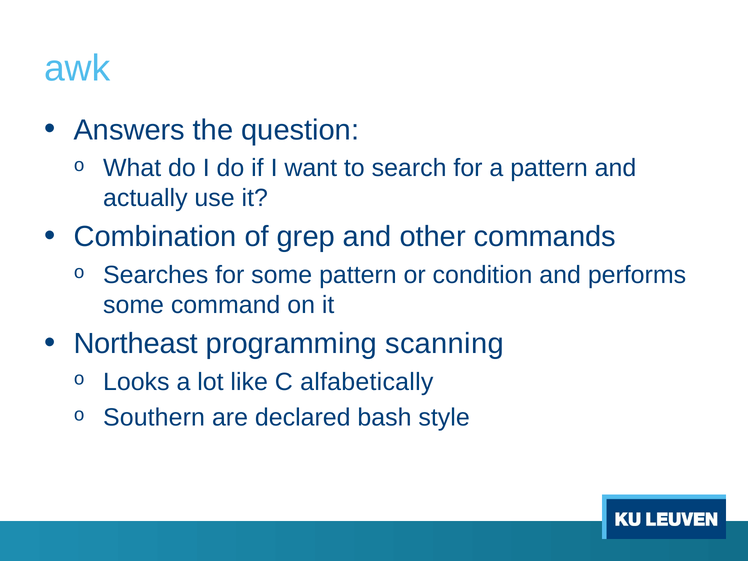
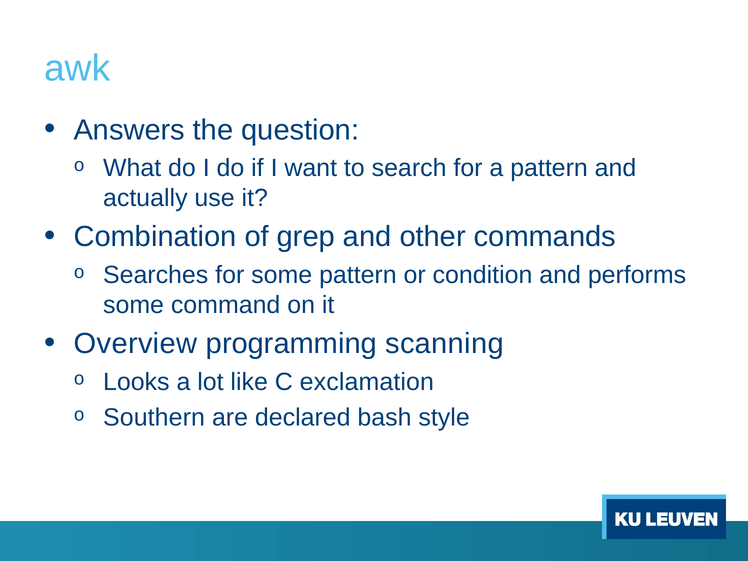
Northeast: Northeast -> Overview (136, 344)
alfabetically: alfabetically -> exclamation (367, 382)
